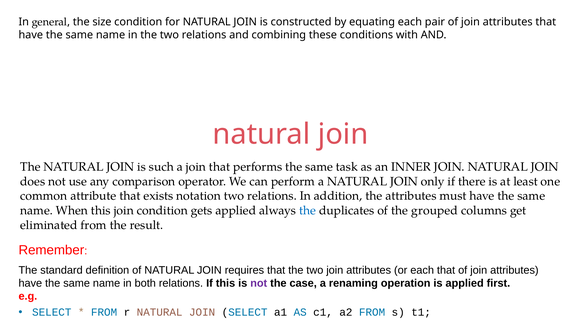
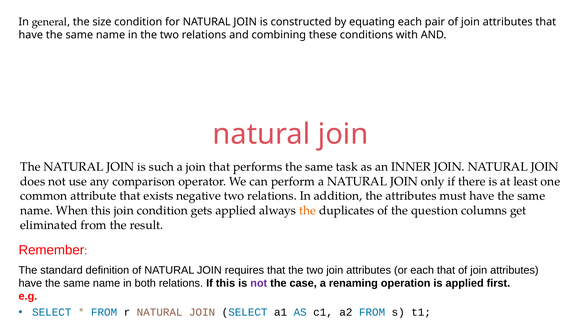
notation: notation -> negative (199, 196)
the colour: blue -> orange (307, 210)
grouped: grouped -> question (435, 210)
